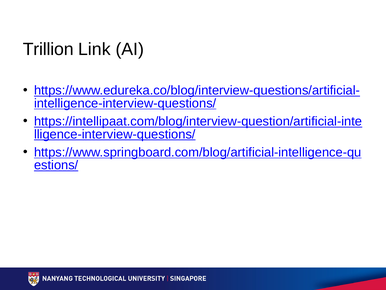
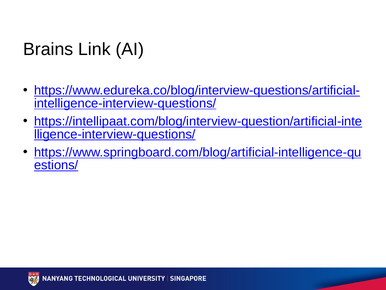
Trillion: Trillion -> Brains (48, 49)
